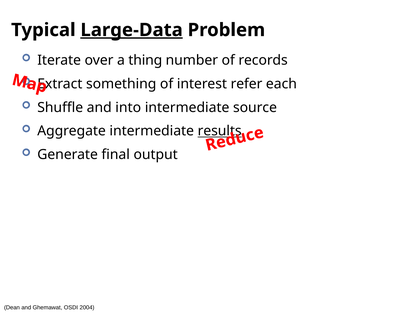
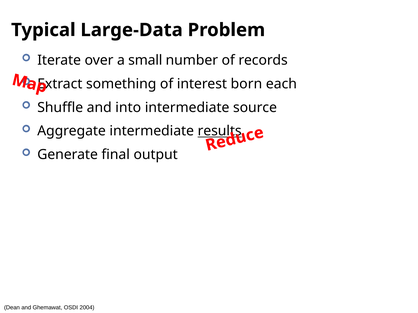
Large-Data underline: present -> none (132, 30)
thing: thing -> small (145, 60)
refer: refer -> born (246, 84)
